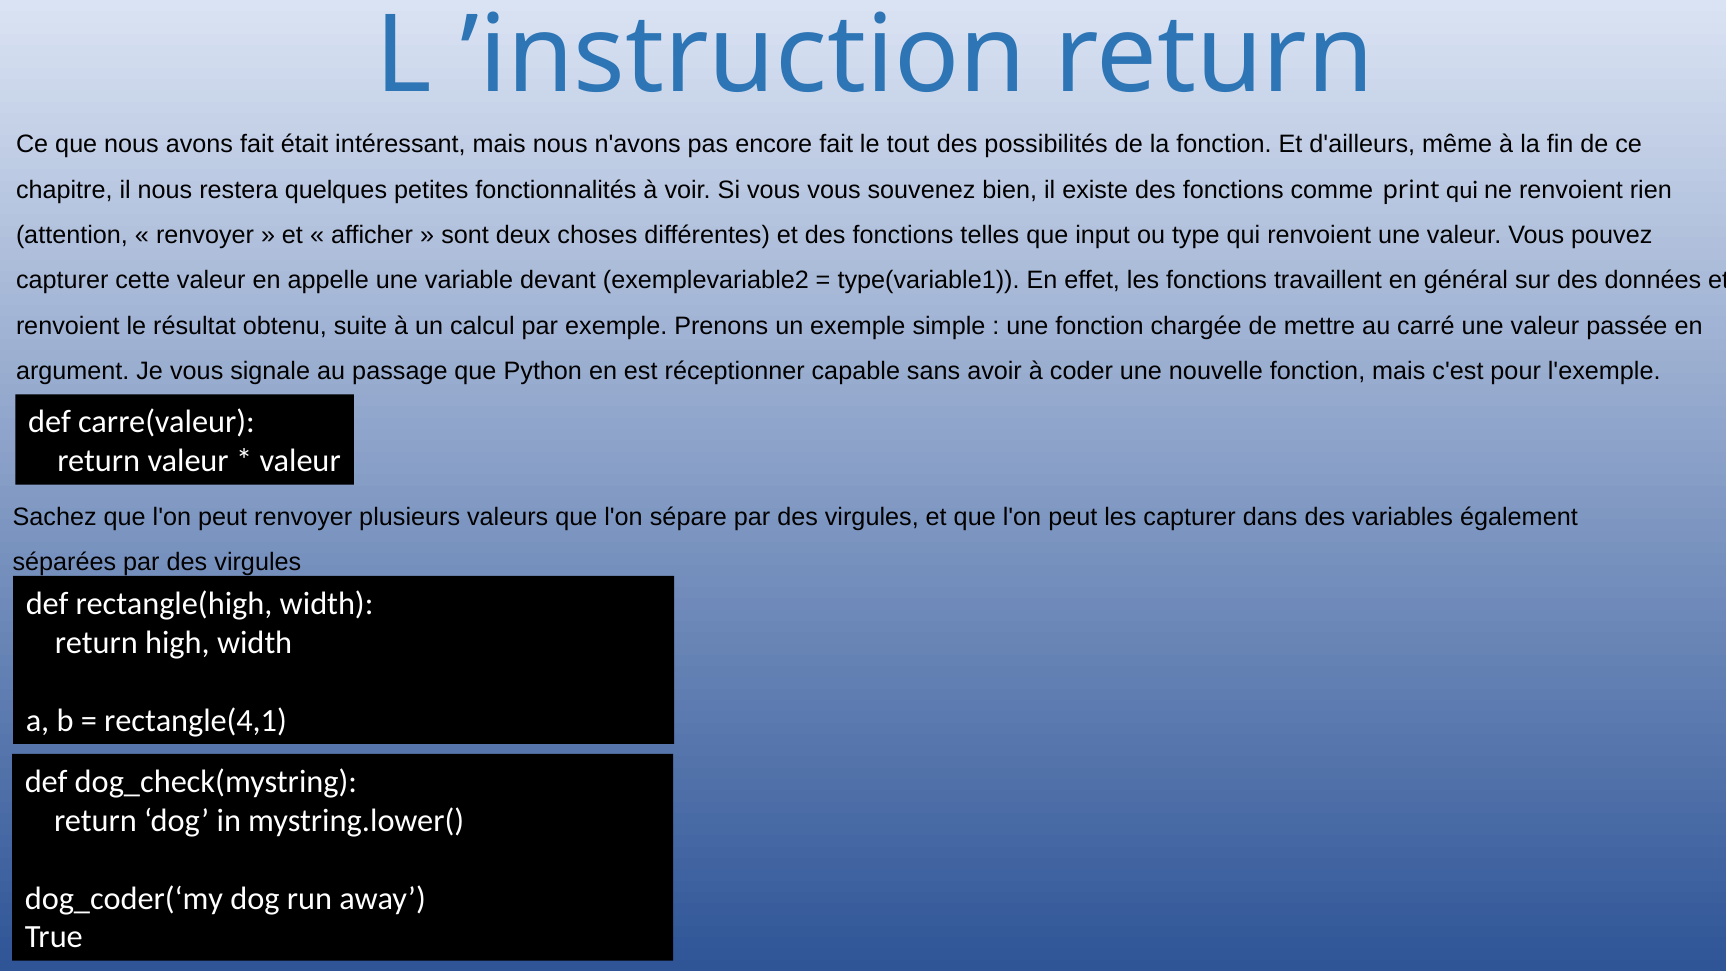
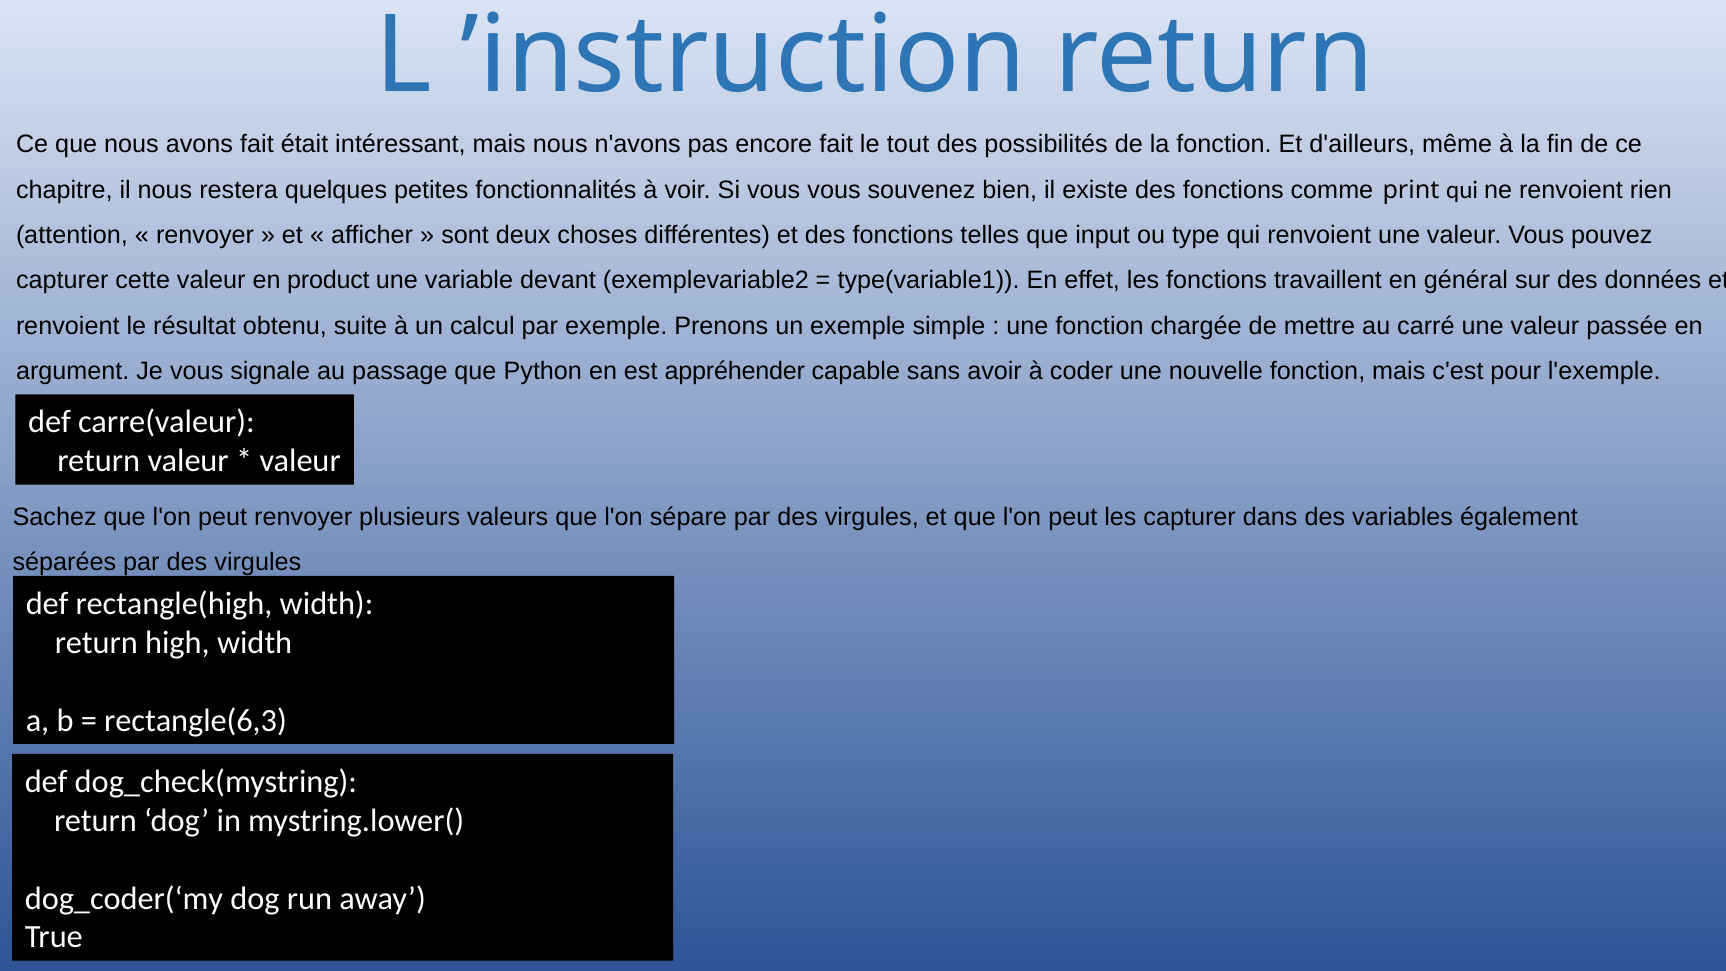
appelle: appelle -> product (328, 280)
réceptionner: réceptionner -> appréhender (735, 371)
rectangle(4,1: rectangle(4,1 -> rectangle(6,3 (196, 720)
